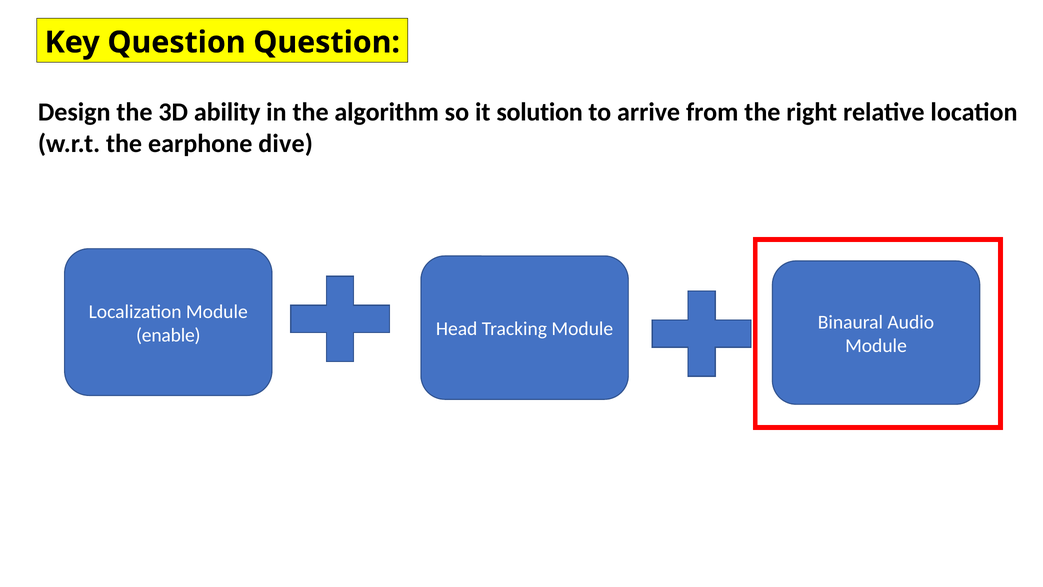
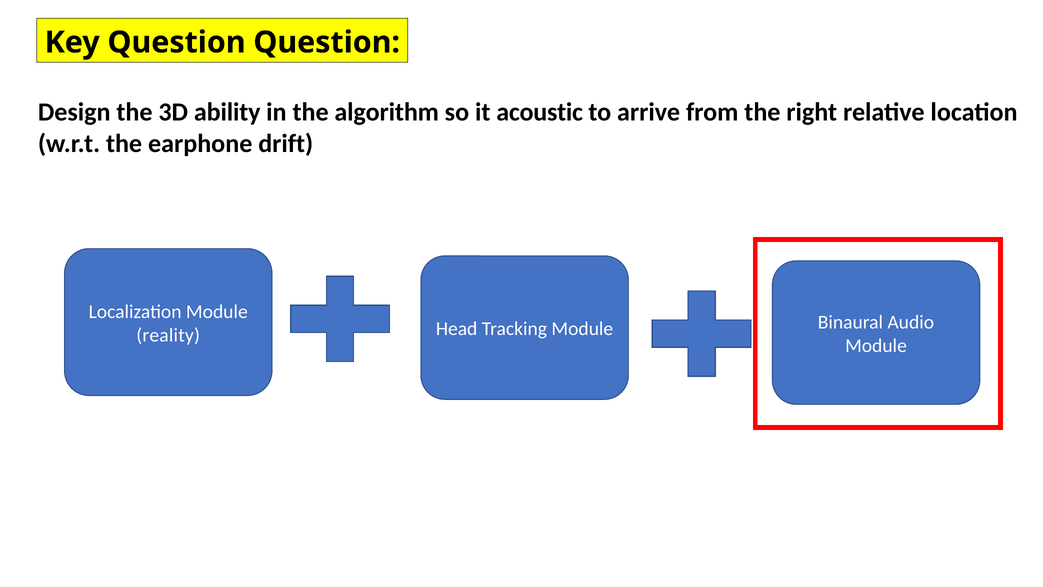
solution: solution -> acoustic (540, 112)
dive: dive -> drift (286, 143)
enable: enable -> reality (168, 335)
